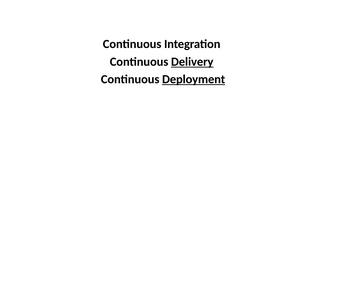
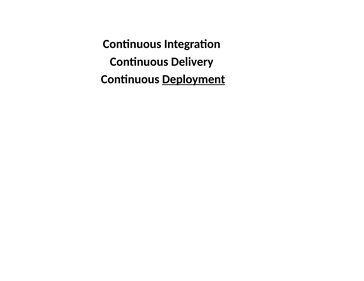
Delivery underline: present -> none (192, 62)
